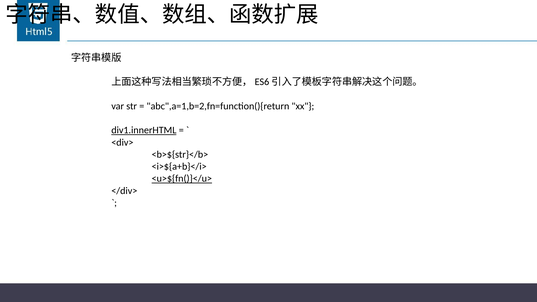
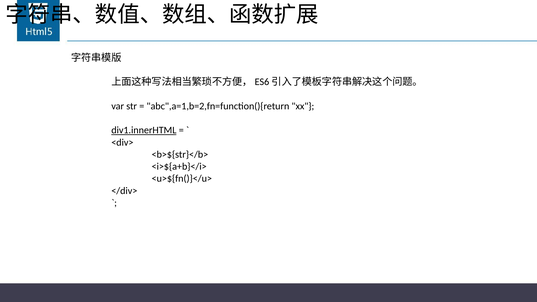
<u>${fn()}</u> underline: present -> none (182, 179)
